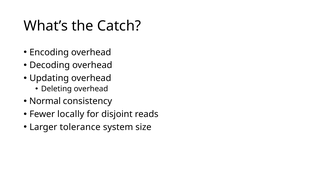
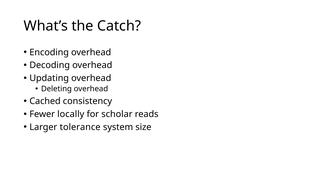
Normal: Normal -> Cached (45, 101)
disjoint: disjoint -> scholar (117, 114)
